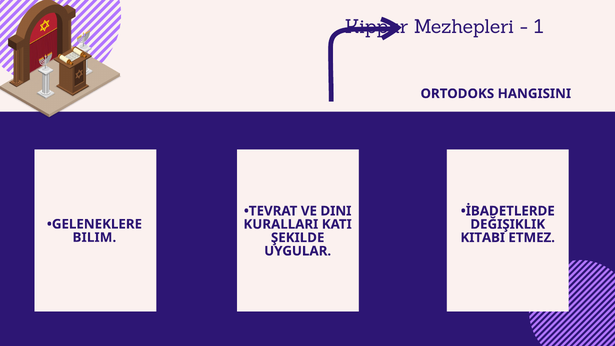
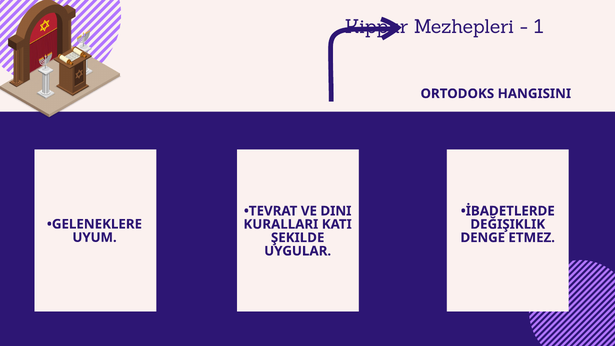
BILIM: BILIM -> UYUM (95, 237)
KITABI: KITABI -> DENGE (483, 238)
